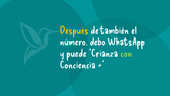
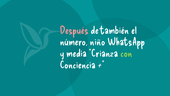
Después colour: yellow -> pink (74, 30)
debo: debo -> niño (98, 42)
puede: puede -> media (77, 53)
